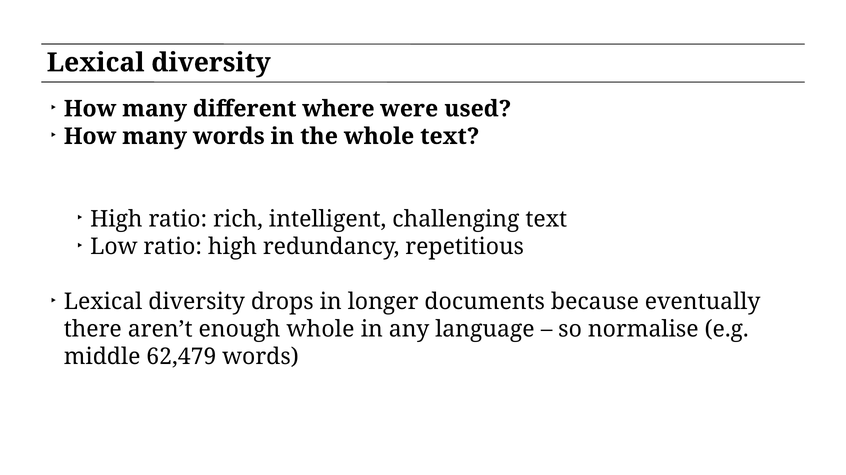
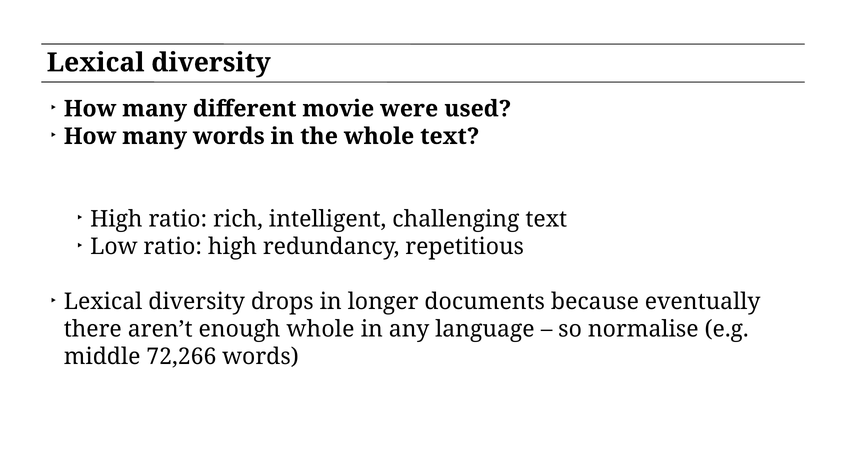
where: where -> movie (338, 109)
62,479: 62,479 -> 72,266 (181, 357)
